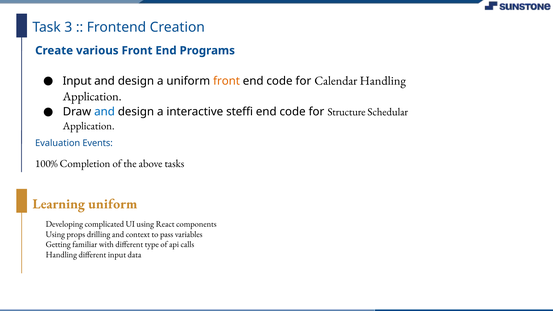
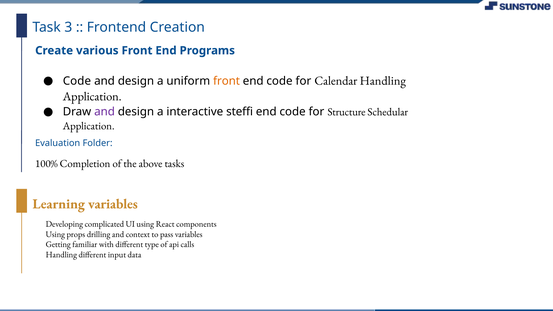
Input: Input -> Code (77, 81)
and colour: blue -> purple (105, 112)
Events: Events -> Folder (98, 143)
Learning uniform: uniform -> variables (113, 204)
